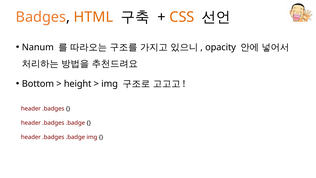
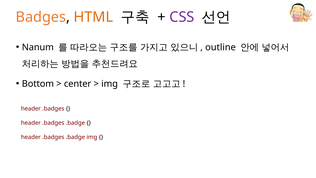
CSS colour: orange -> purple (182, 17)
opacity: opacity -> outline (221, 47)
height: height -> center (78, 84)
